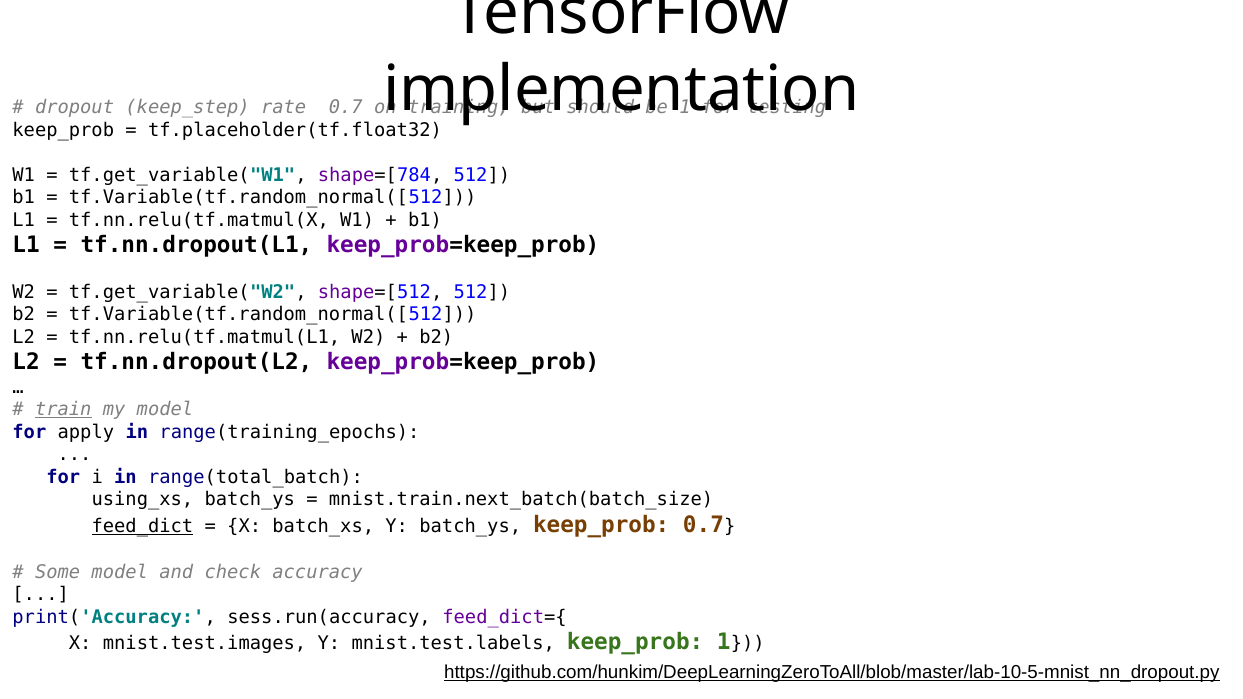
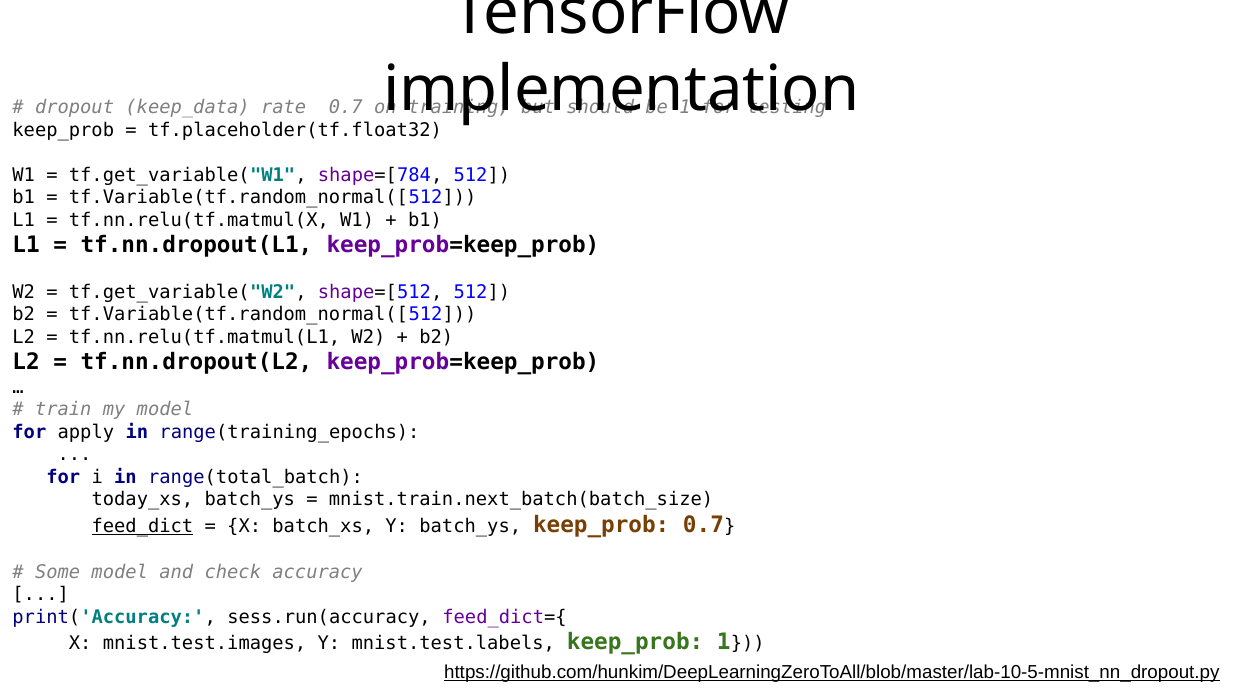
keep_step: keep_step -> keep_data (188, 107)
train underline: present -> none (63, 410)
using_xs: using_xs -> today_xs (142, 500)
